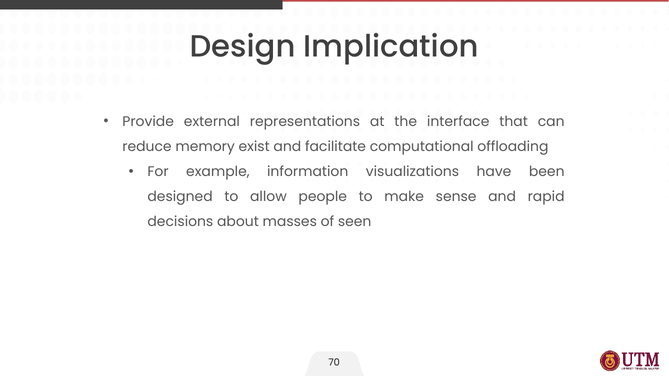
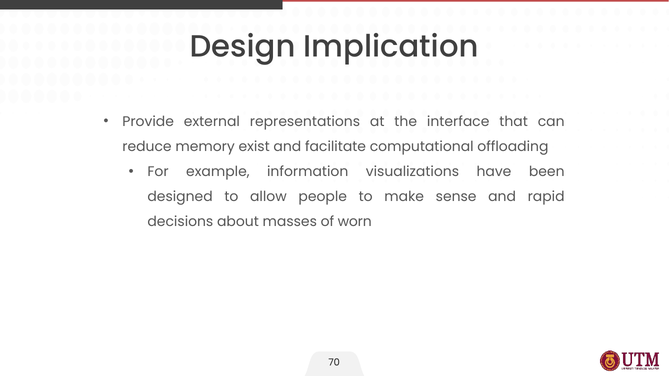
seen: seen -> worn (355, 222)
